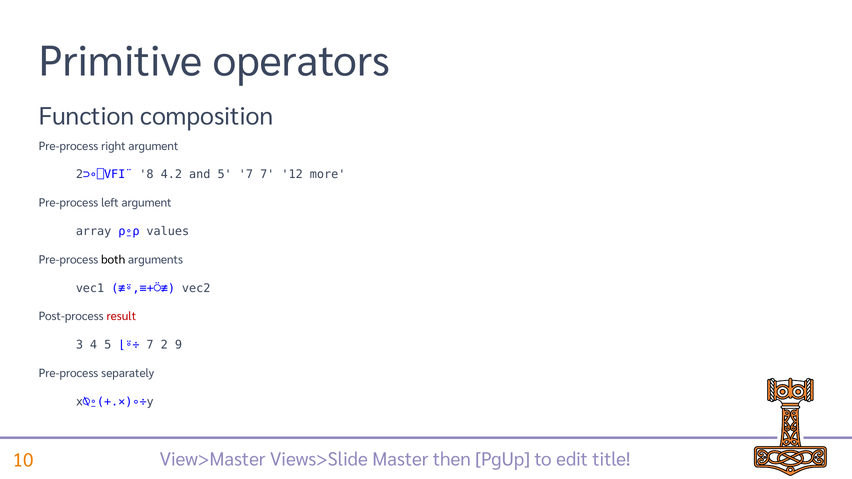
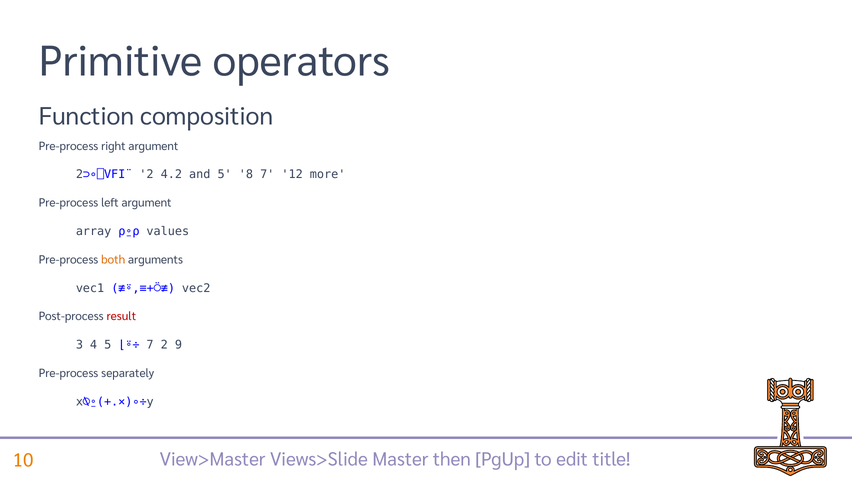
2⊃∘⎕VFI¨ 8: 8 -> 2 (146, 175)
5 7: 7 -> 8 (246, 175)
both colour: black -> orange (113, 260)
